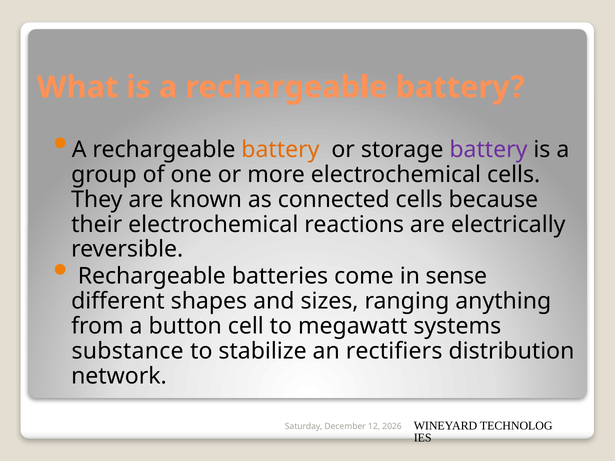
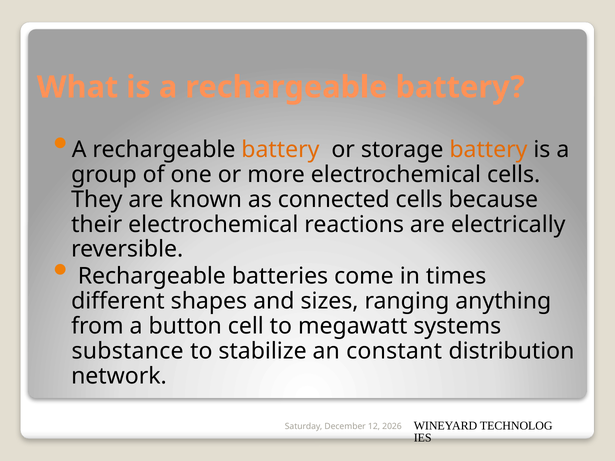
battery colour: purple -> orange (488, 150)
sense: sense -> times (456, 276)
rectifiers: rectifiers -> constant (394, 351)
